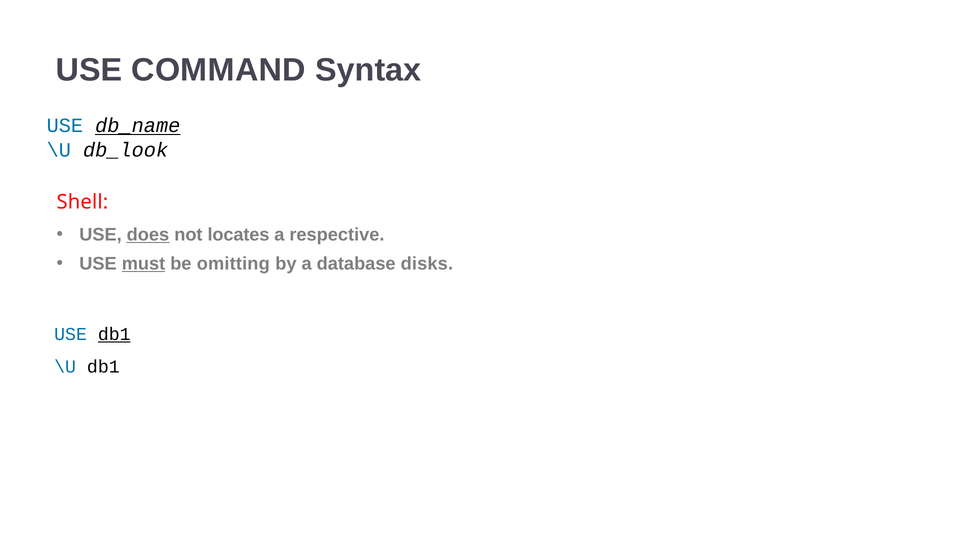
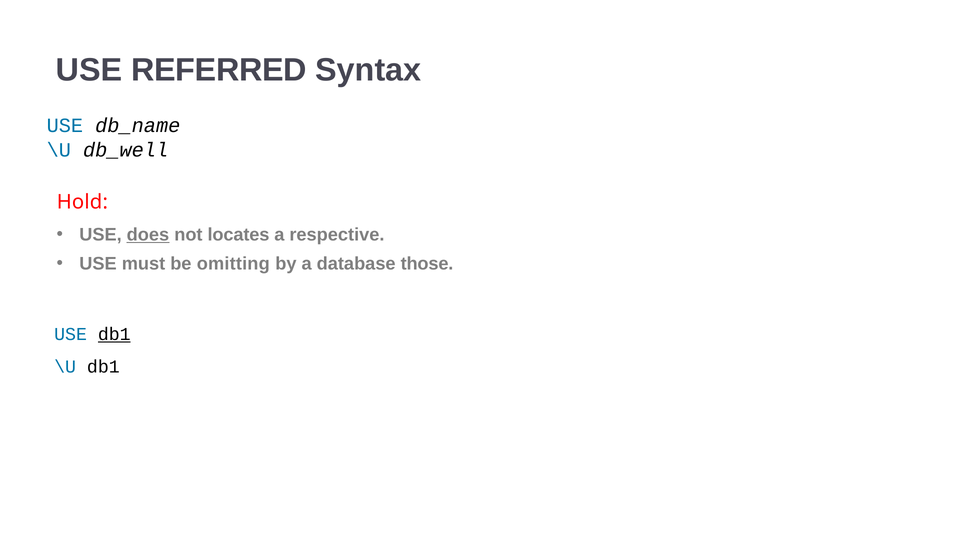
COMMAND: COMMAND -> REFERRED (219, 70)
db_name underline: present -> none (138, 126)
db_look: db_look -> db_well (126, 150)
Shell: Shell -> Hold (82, 202)
must underline: present -> none (144, 264)
disks: disks -> those (427, 264)
